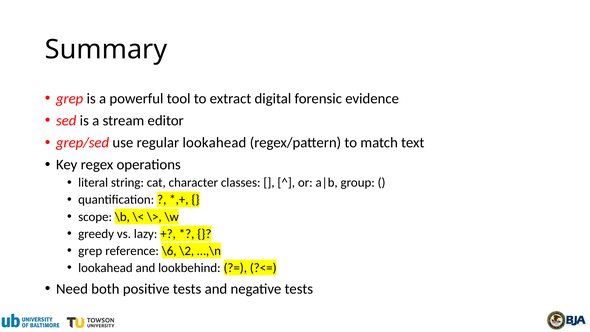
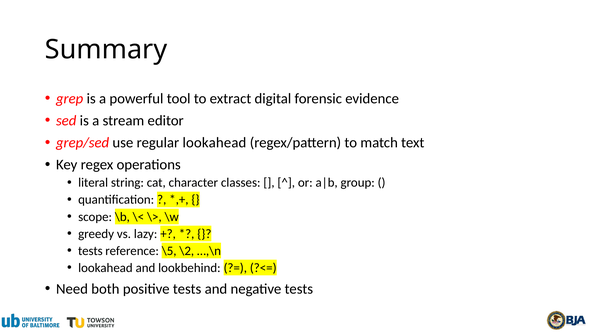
grep: grep -> tests (90, 251)
\6: \6 -> \5 (169, 251)
